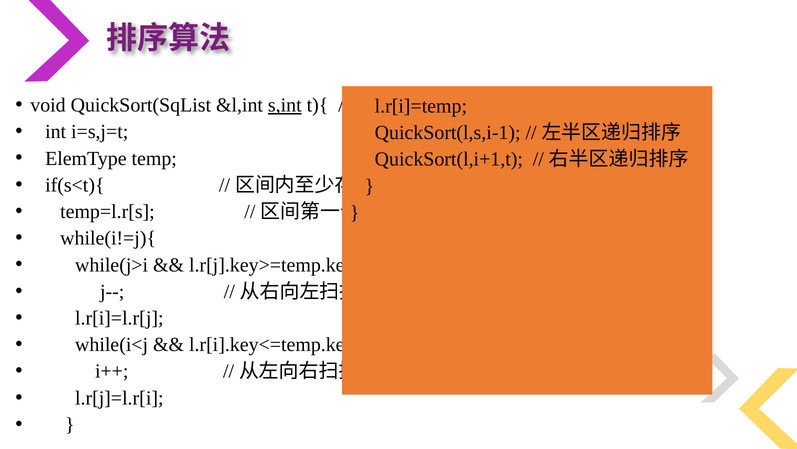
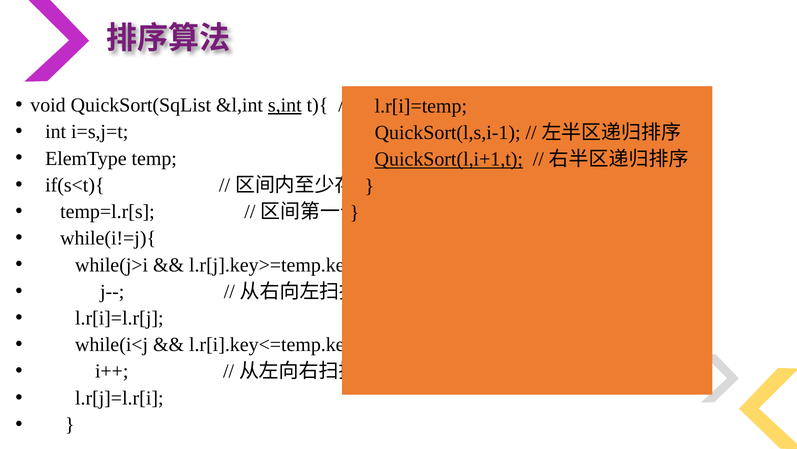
QuickSort(l,i+1,t underline: none -> present (449, 159)
